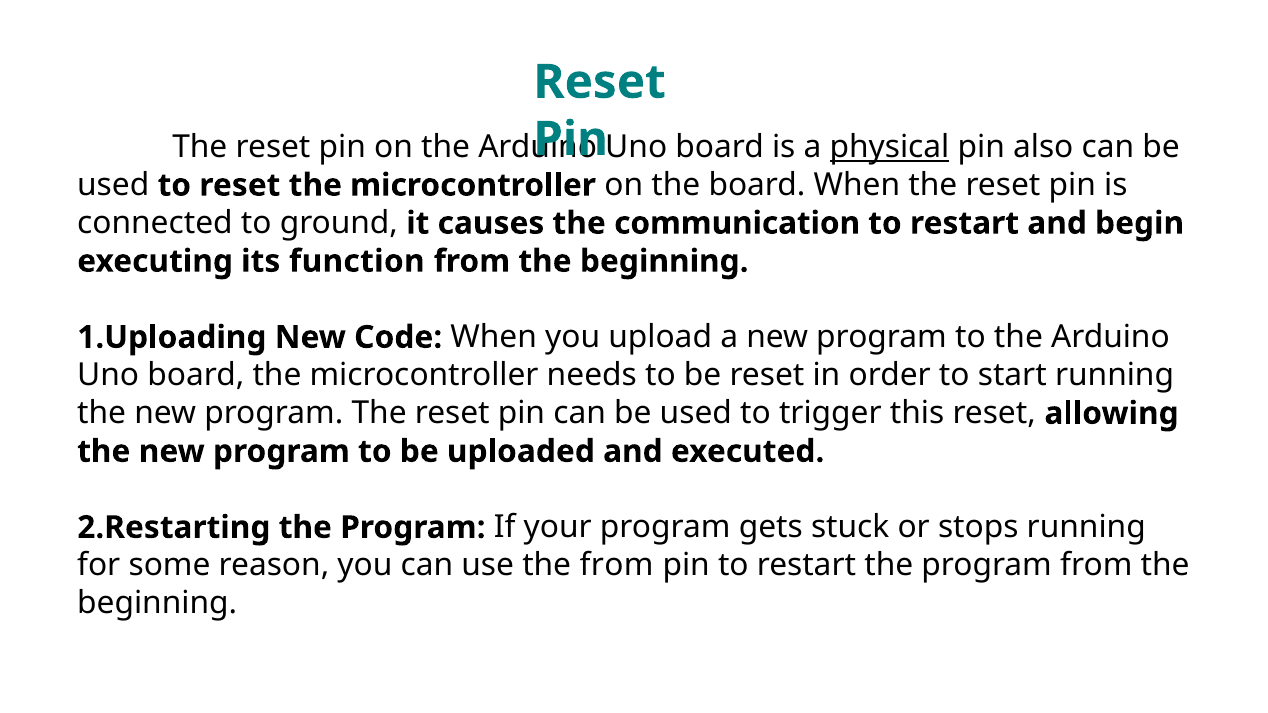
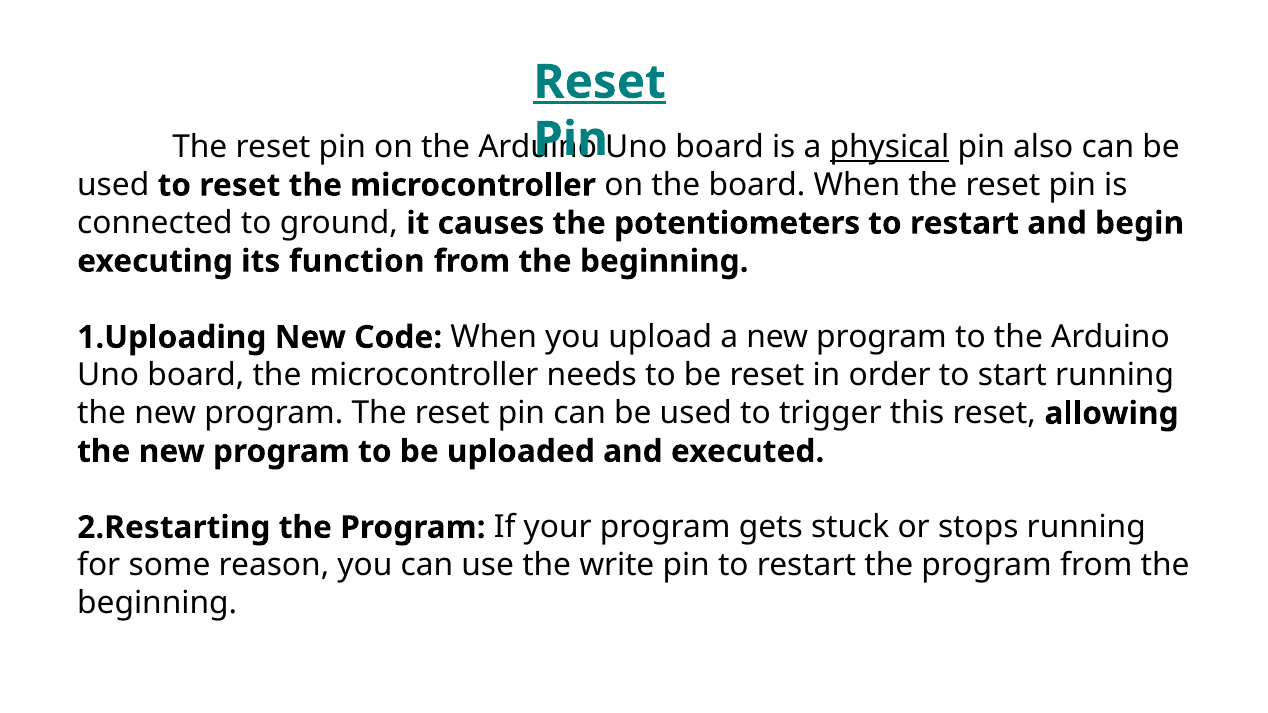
Reset underline: none -> present (600, 82)
communication: communication -> potentiometers (737, 223)
the from: from -> write (617, 566)
